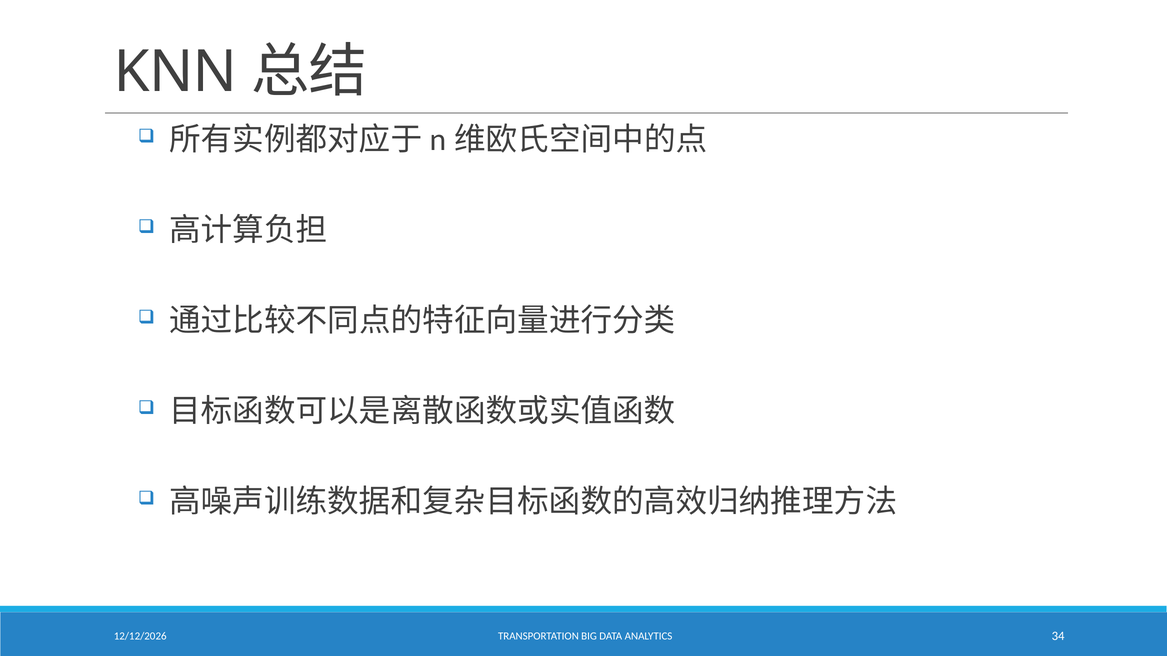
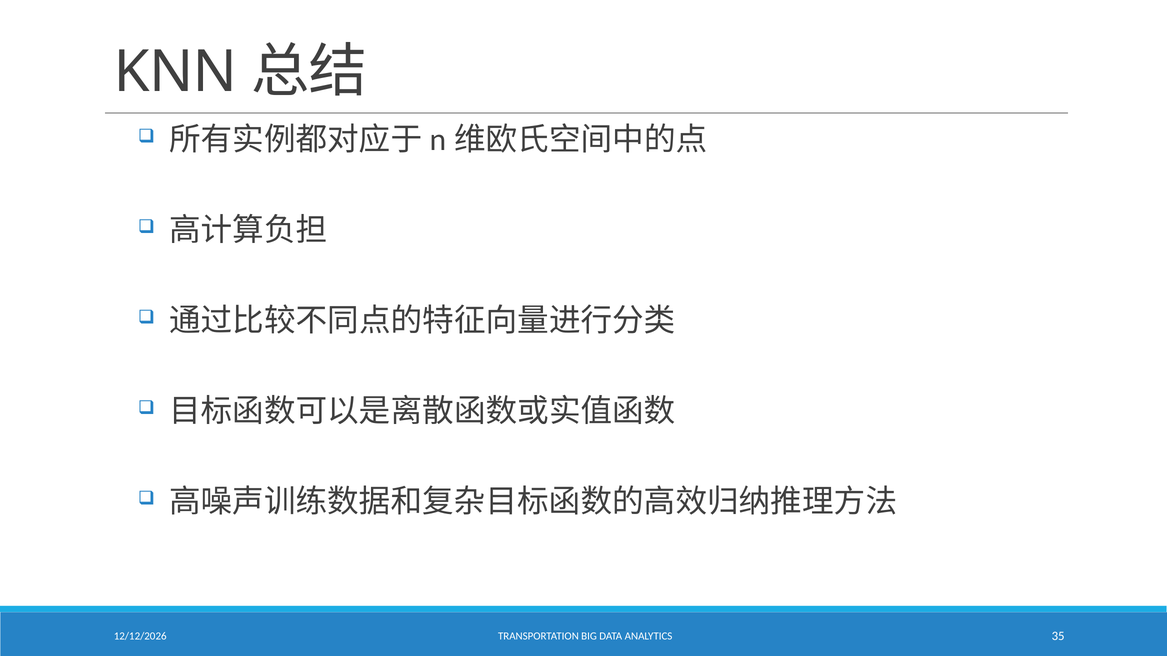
34: 34 -> 35 (1058, 637)
